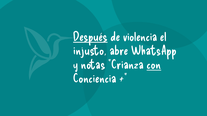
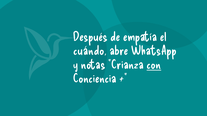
Después underline: present -> none (90, 37)
violencia: violencia -> empatía (140, 37)
injusto: injusto -> cuándo (90, 51)
